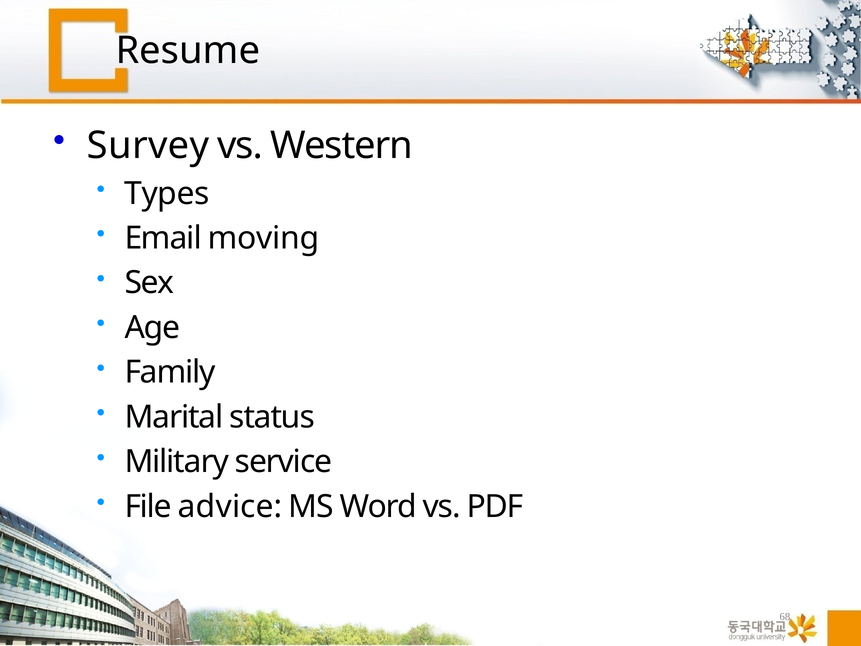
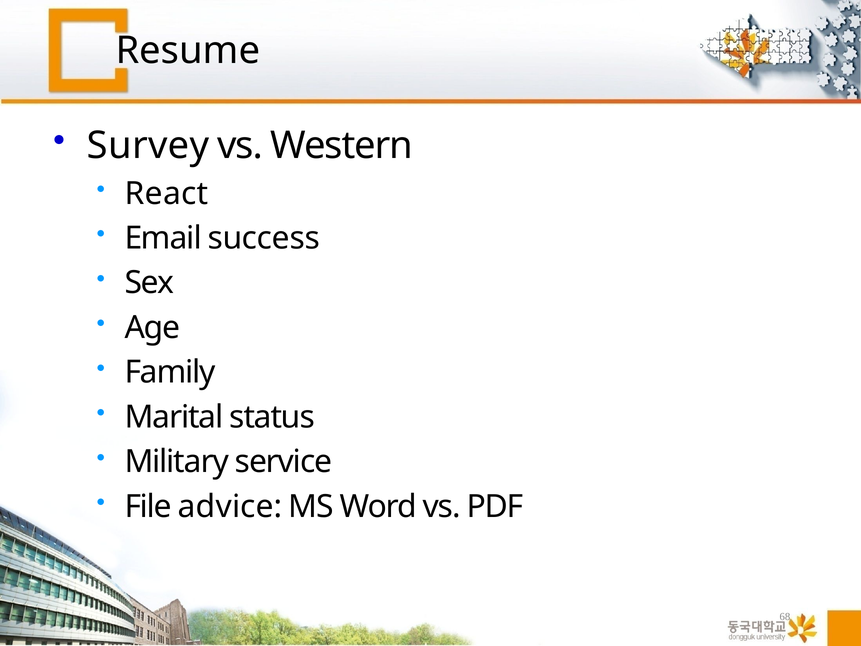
Types: Types -> React (167, 193)
moving: moving -> success (264, 238)
